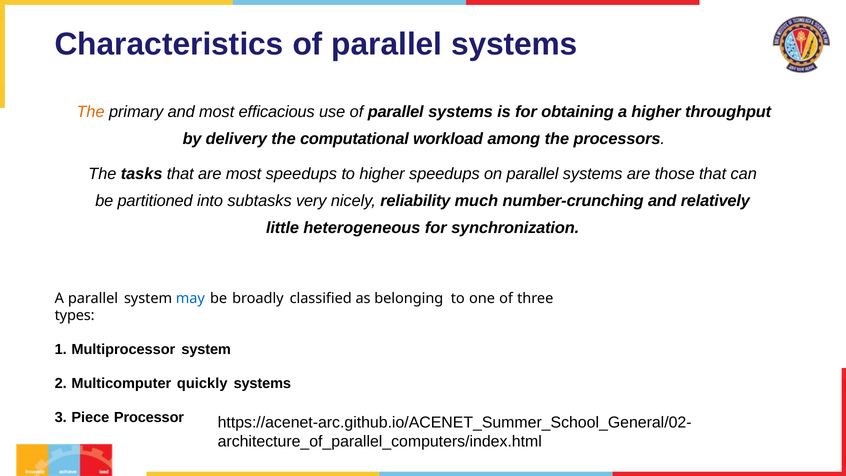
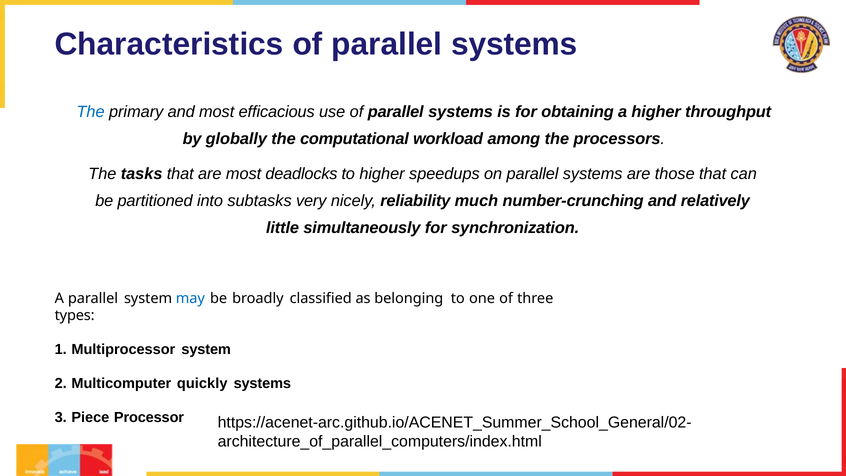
The colour: orange -> blue (91, 112)
delivery: delivery -> globally (236, 139)
most speedups: speedups -> deadlocks (301, 174)
heterogeneous: heterogeneous -> simultaneously (362, 228)
